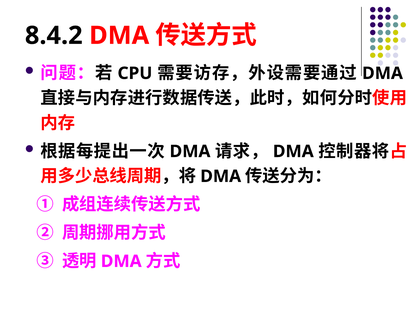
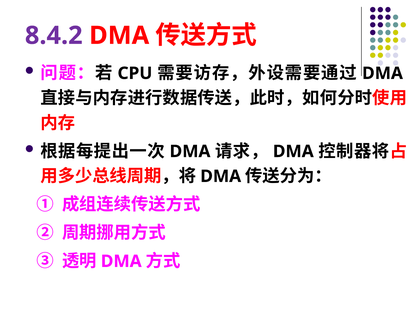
8.4.2 colour: black -> purple (54, 36)
